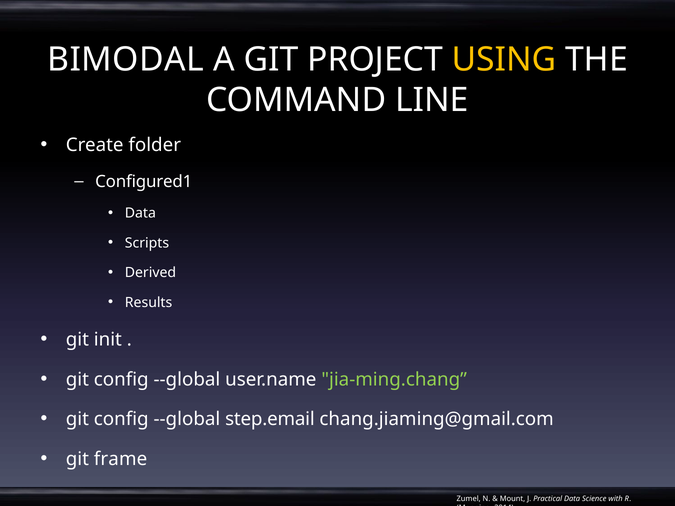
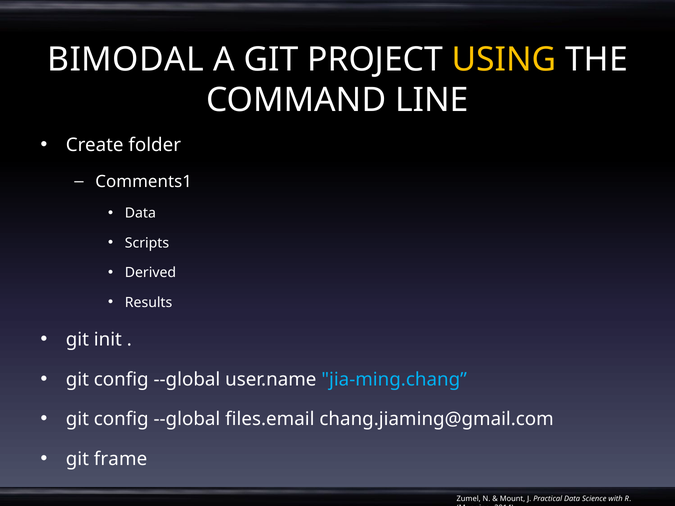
Configured1: Configured1 -> Comments1 (144, 182)
jia-ming.chang colour: light green -> light blue (394, 380)
step.email: step.email -> files.email (270, 419)
